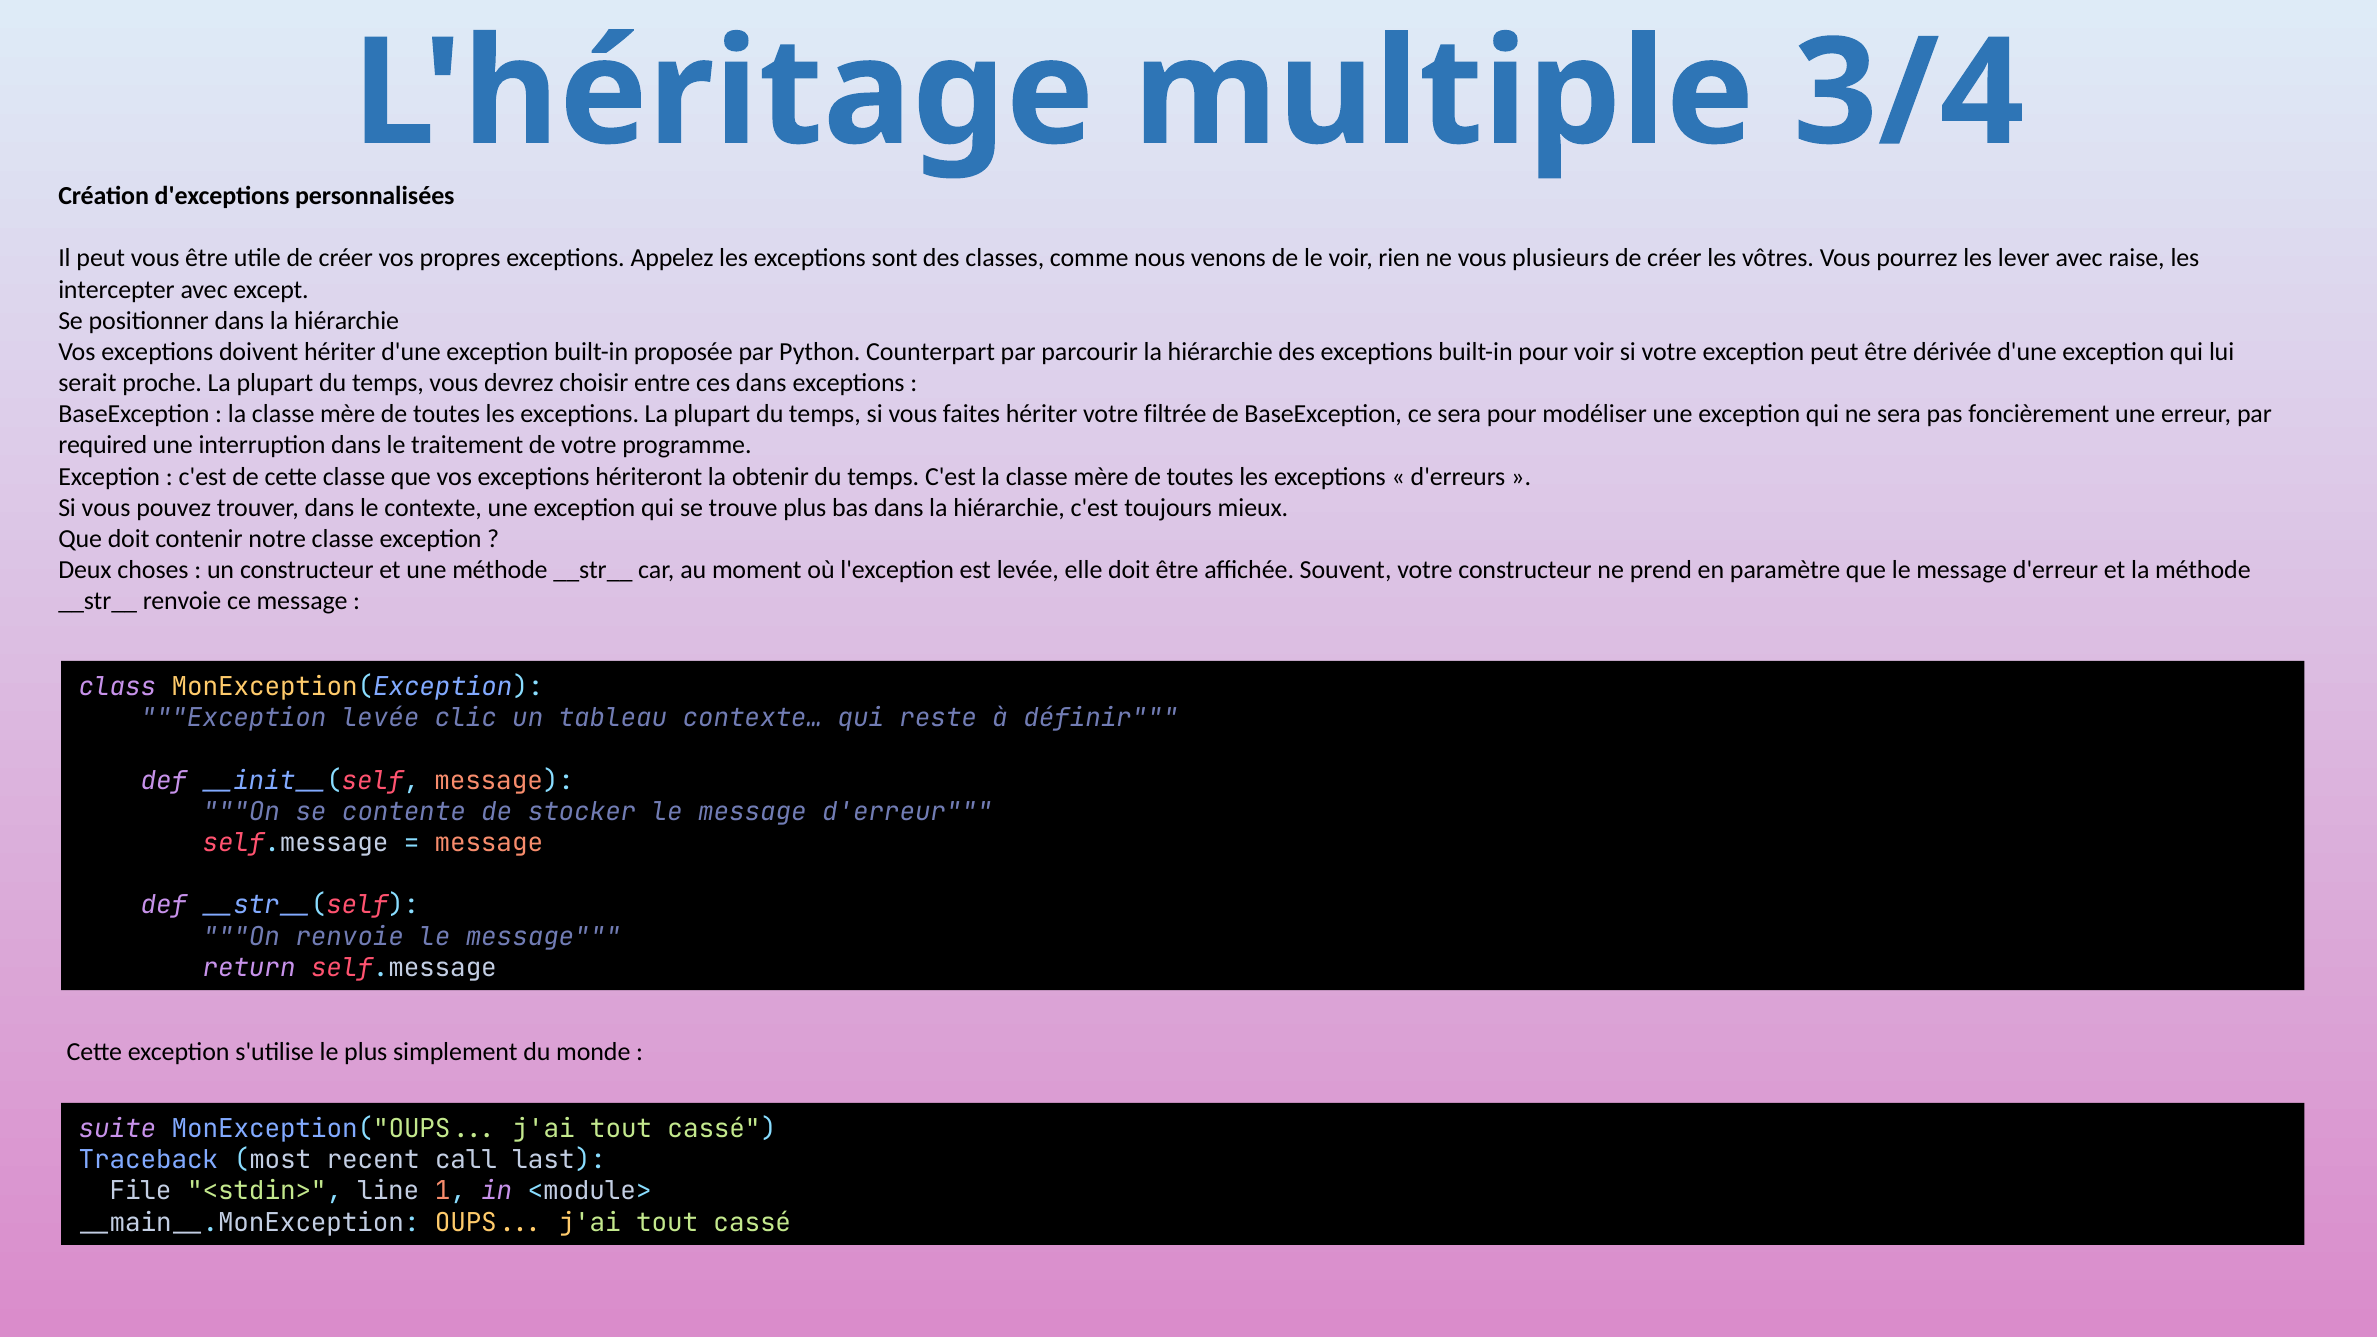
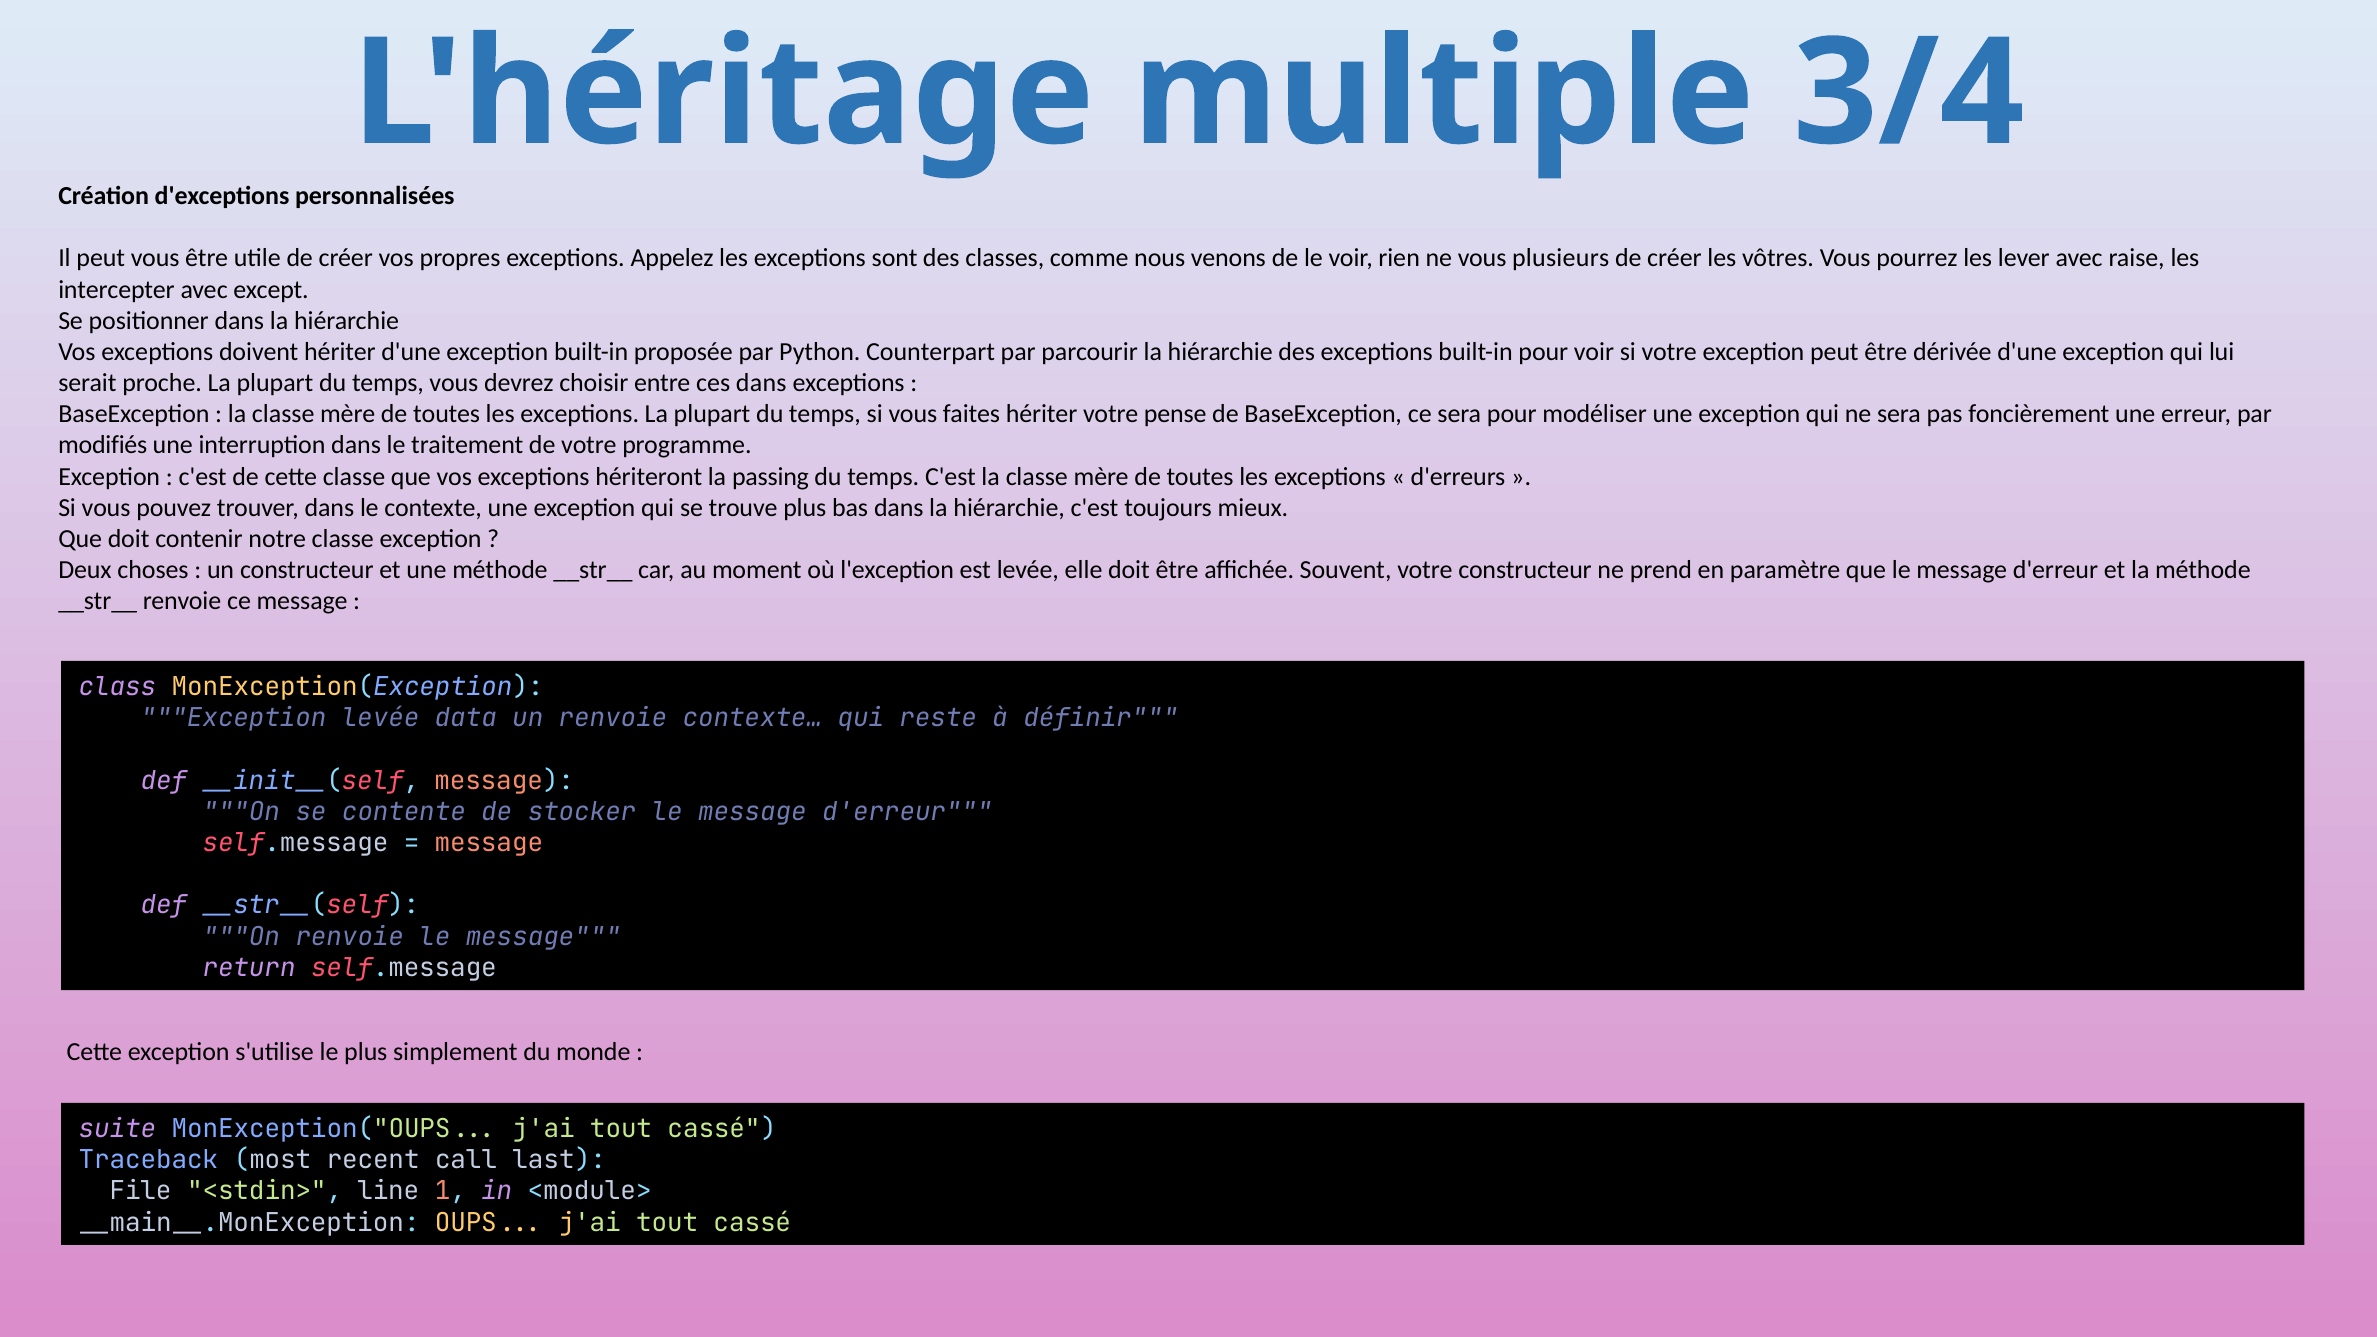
filtrée: filtrée -> pense (1175, 414)
required: required -> modifiés (103, 445)
obtenir: obtenir -> passing (770, 476)
clic: clic -> data (466, 718)
un tableau: tableau -> renvoie (613, 718)
